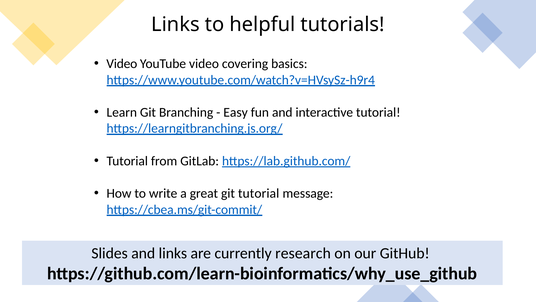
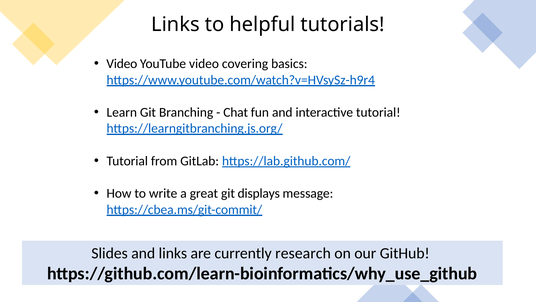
Easy: Easy -> Chat (236, 112)
git tutorial: tutorial -> displays (259, 193)
